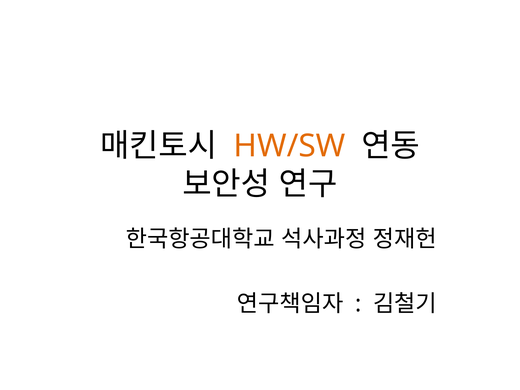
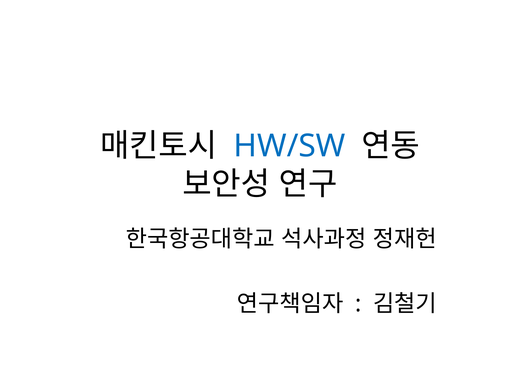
HW/SW colour: orange -> blue (290, 146)
